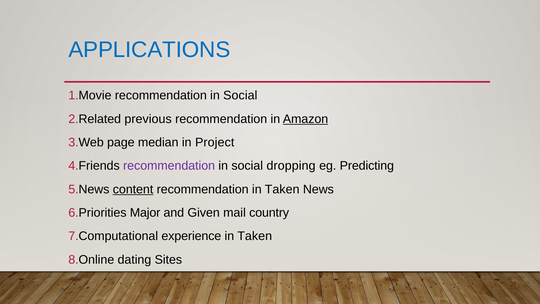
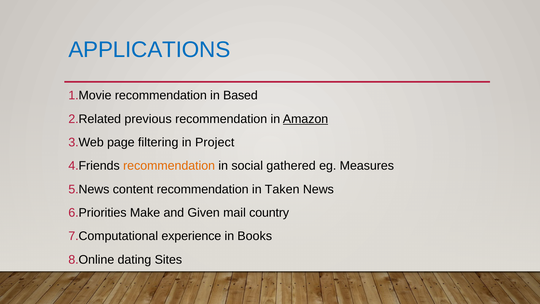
Social: Social -> Based (240, 95)
median: median -> filtering (158, 142)
recommendation colour: purple -> orange (169, 166)
dropping: dropping -> gathered (291, 166)
Predicting: Predicting -> Measures (367, 166)
content underline: present -> none (133, 189)
Major: Major -> Make (145, 213)
Taken: Taken -> Books (255, 236)
